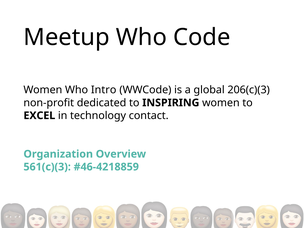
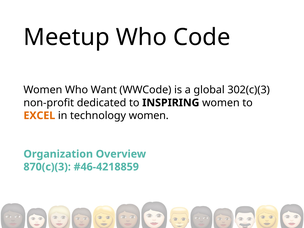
Intro: Intro -> Want (104, 90)
206(c)(3: 206(c)(3 -> 302(c)(3 (249, 90)
EXCEL colour: black -> orange (39, 116)
technology contact: contact -> women (149, 116)
561(c)(3: 561(c)(3 -> 870(c)(3 (47, 167)
